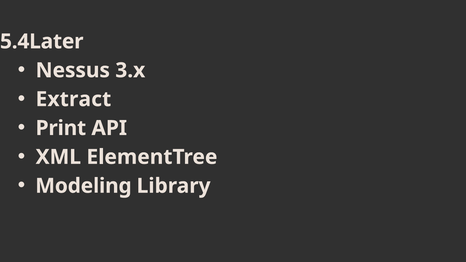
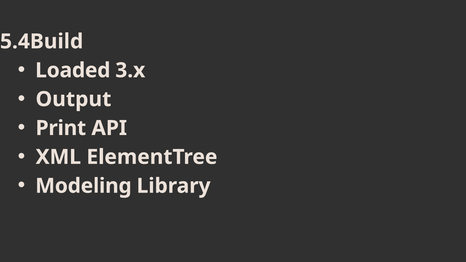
5.4Later: 5.4Later -> 5.4Build (42, 41)
Nessus: Nessus -> Loaded (73, 70)
Extract: Extract -> Output (73, 99)
